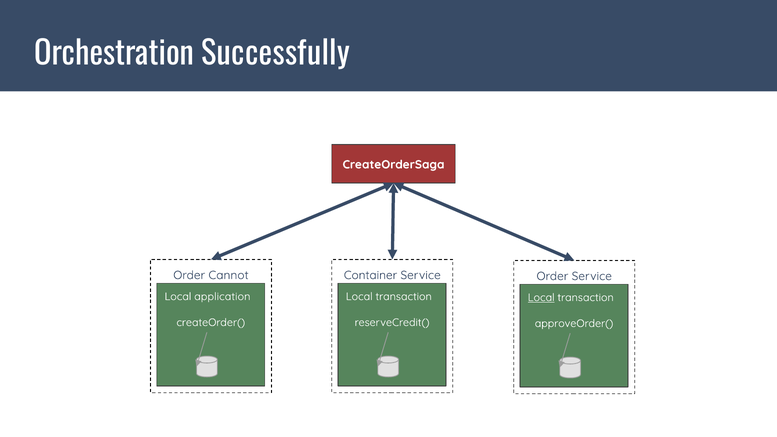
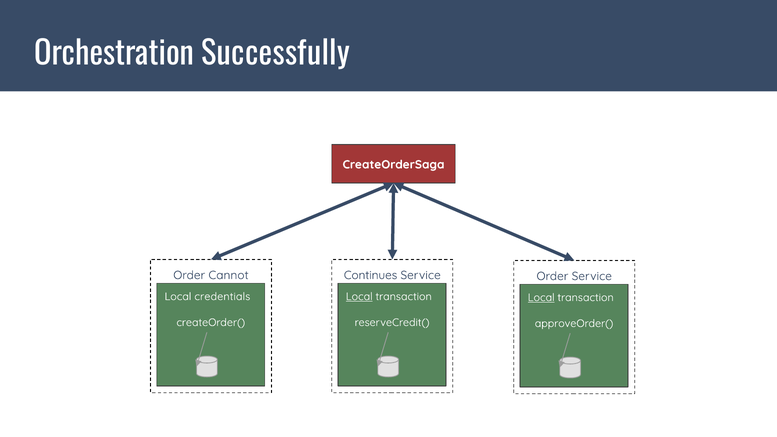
Container: Container -> Continues (371, 275)
application: application -> credentials (222, 297)
Local underline: none -> present (359, 297)
